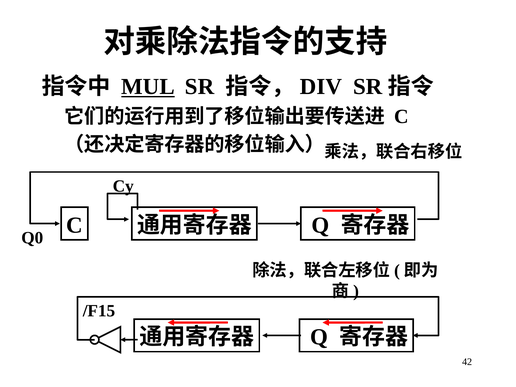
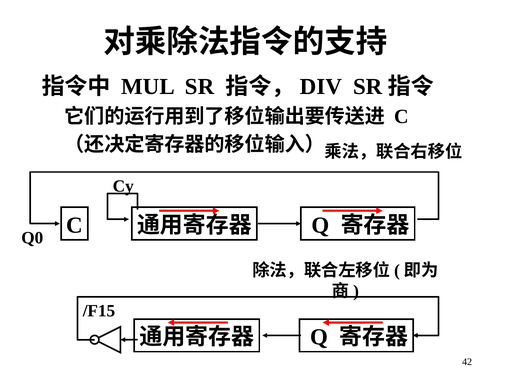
MUL underline: present -> none (148, 87)
